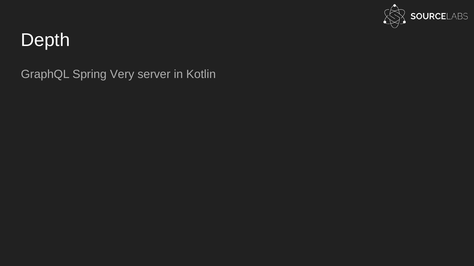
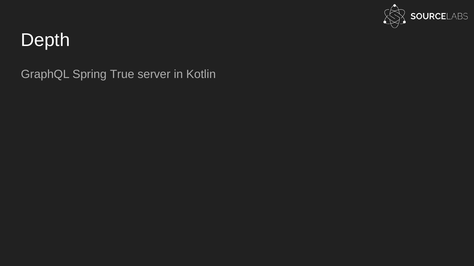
Very: Very -> True (122, 75)
